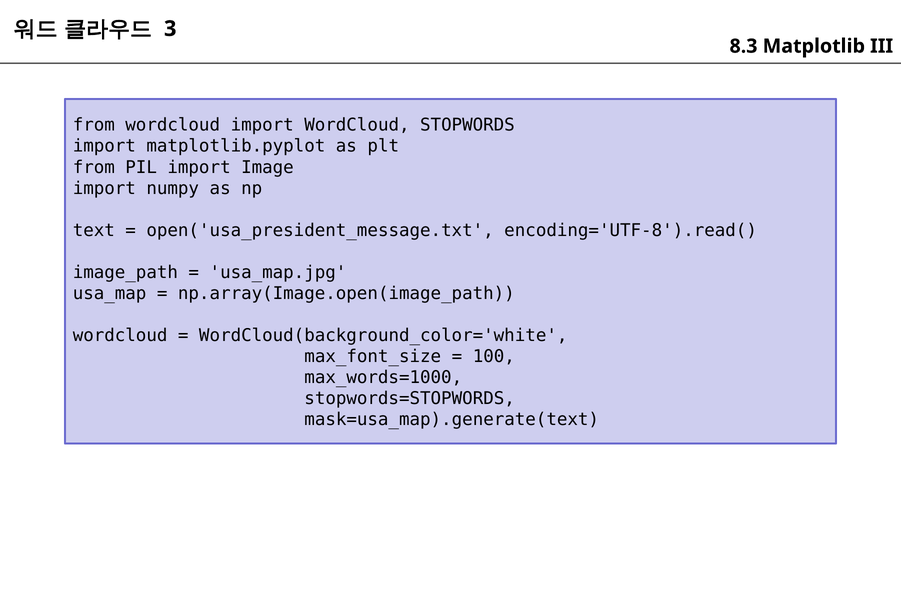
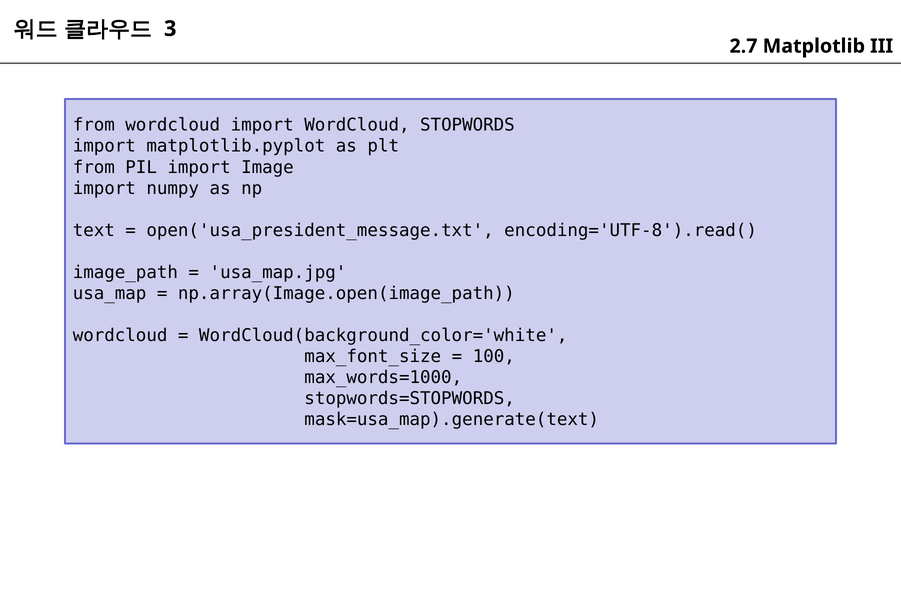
8.3: 8.3 -> 2.7 (744, 46)
